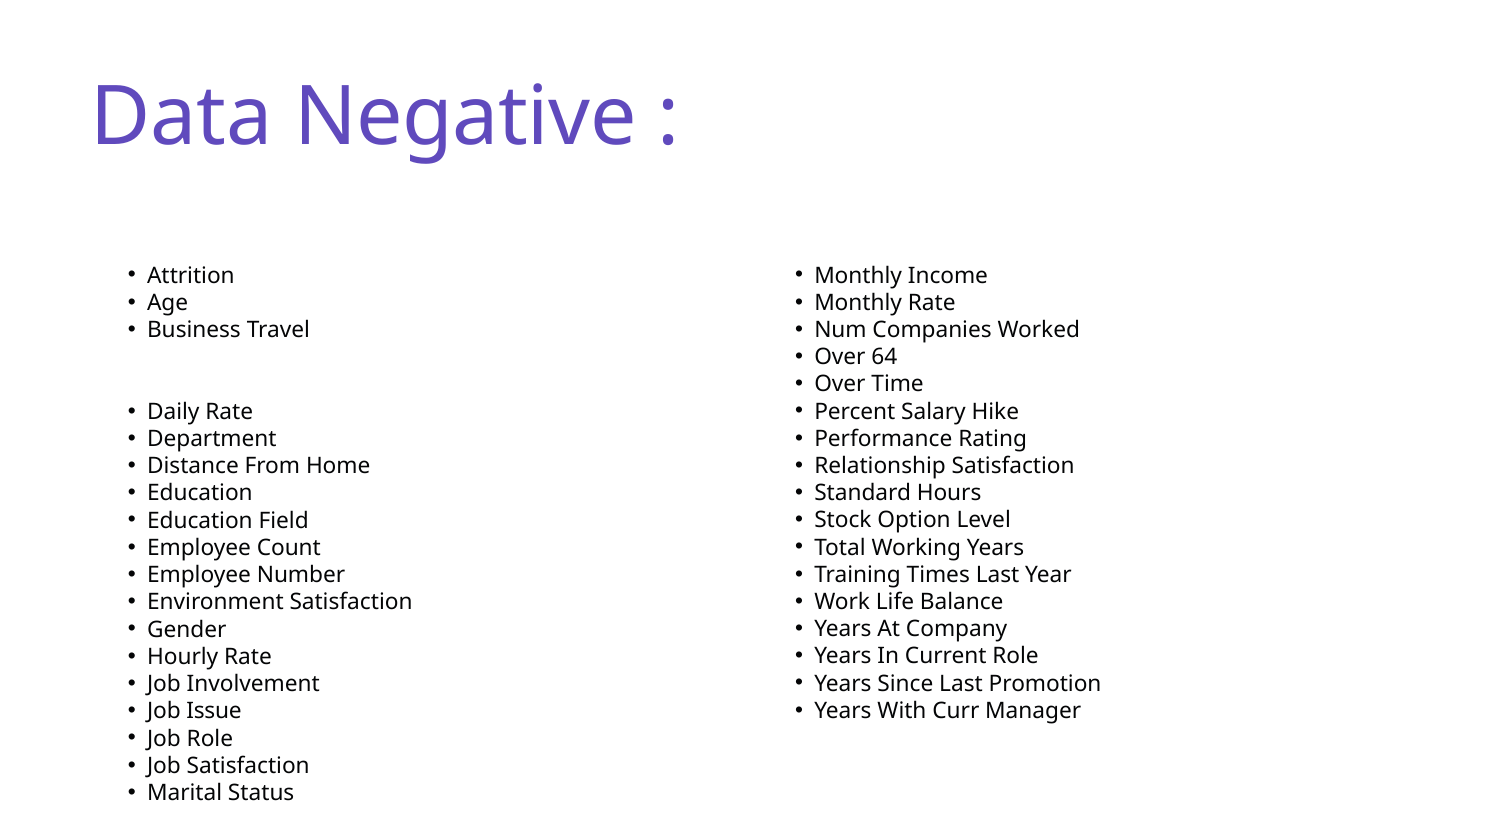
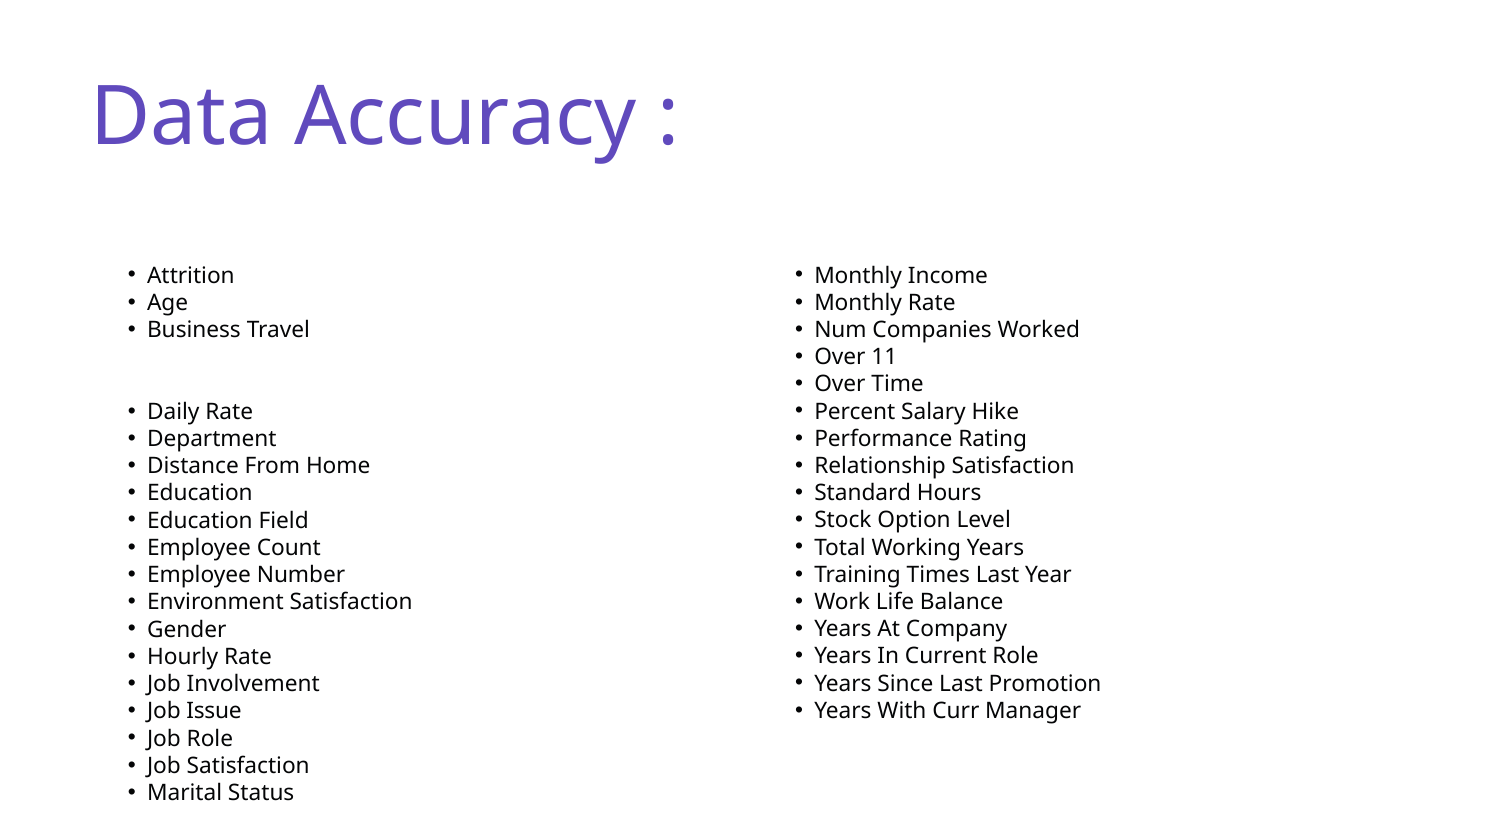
Negative: Negative -> Accuracy (465, 117)
64: 64 -> 11 (884, 357)
